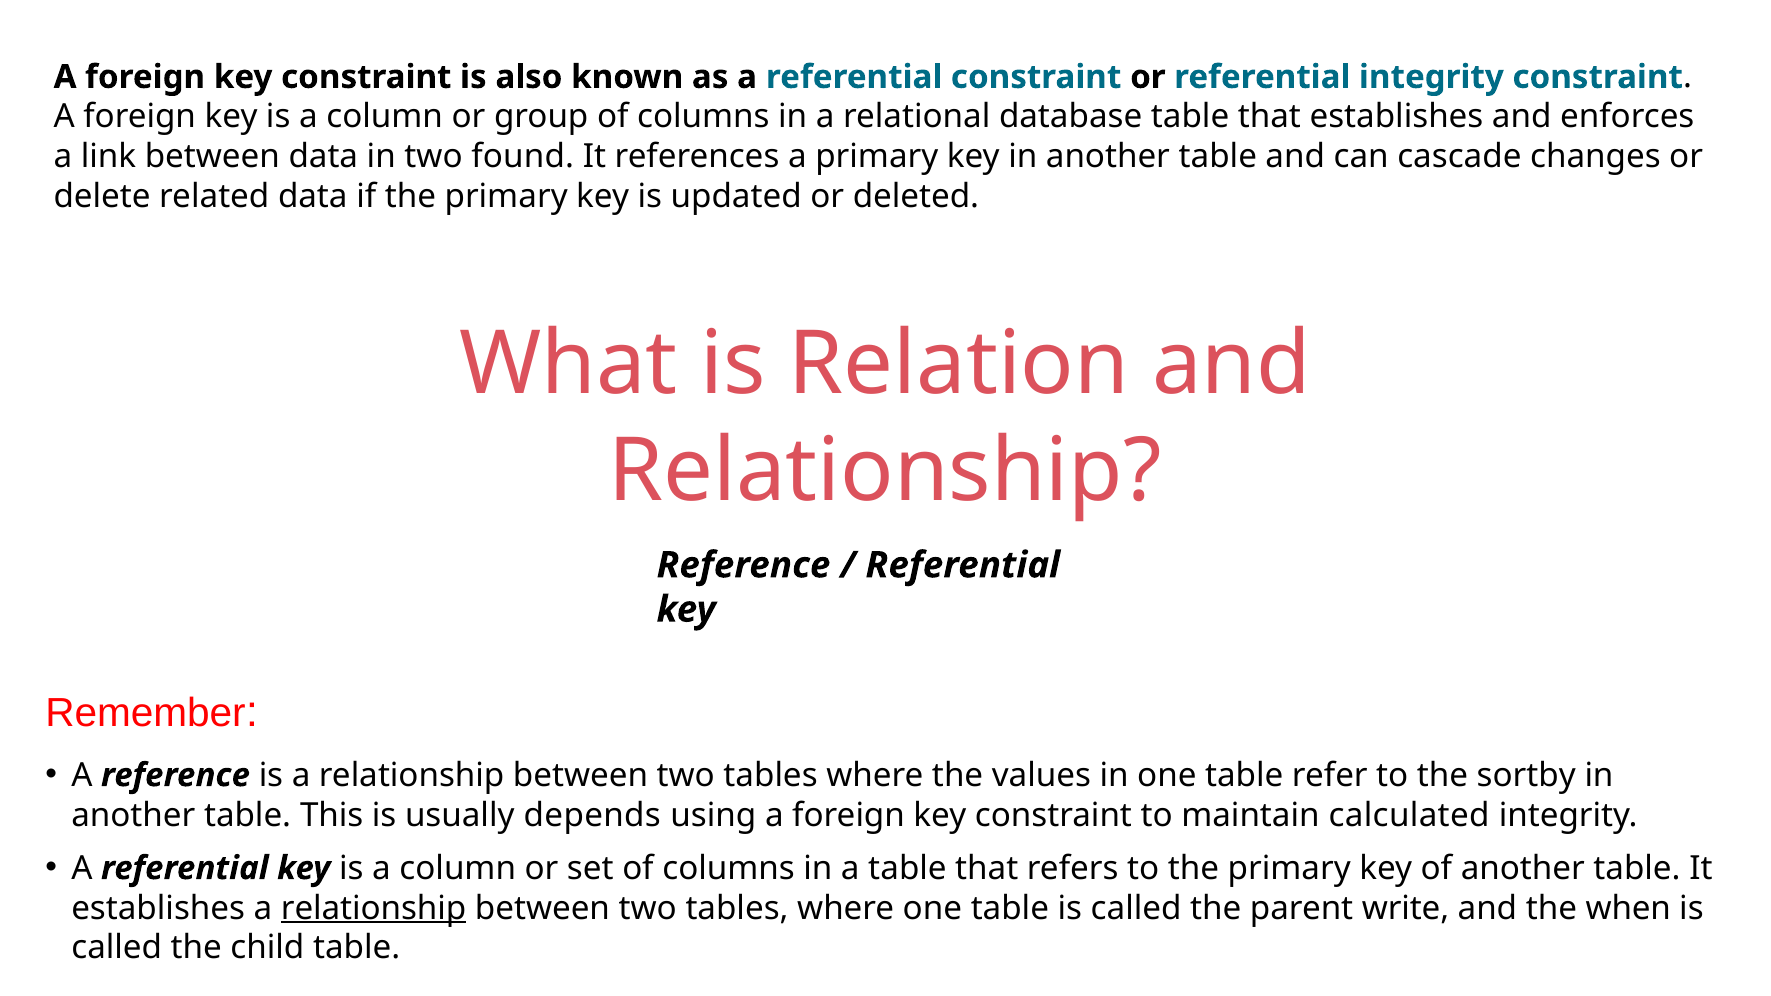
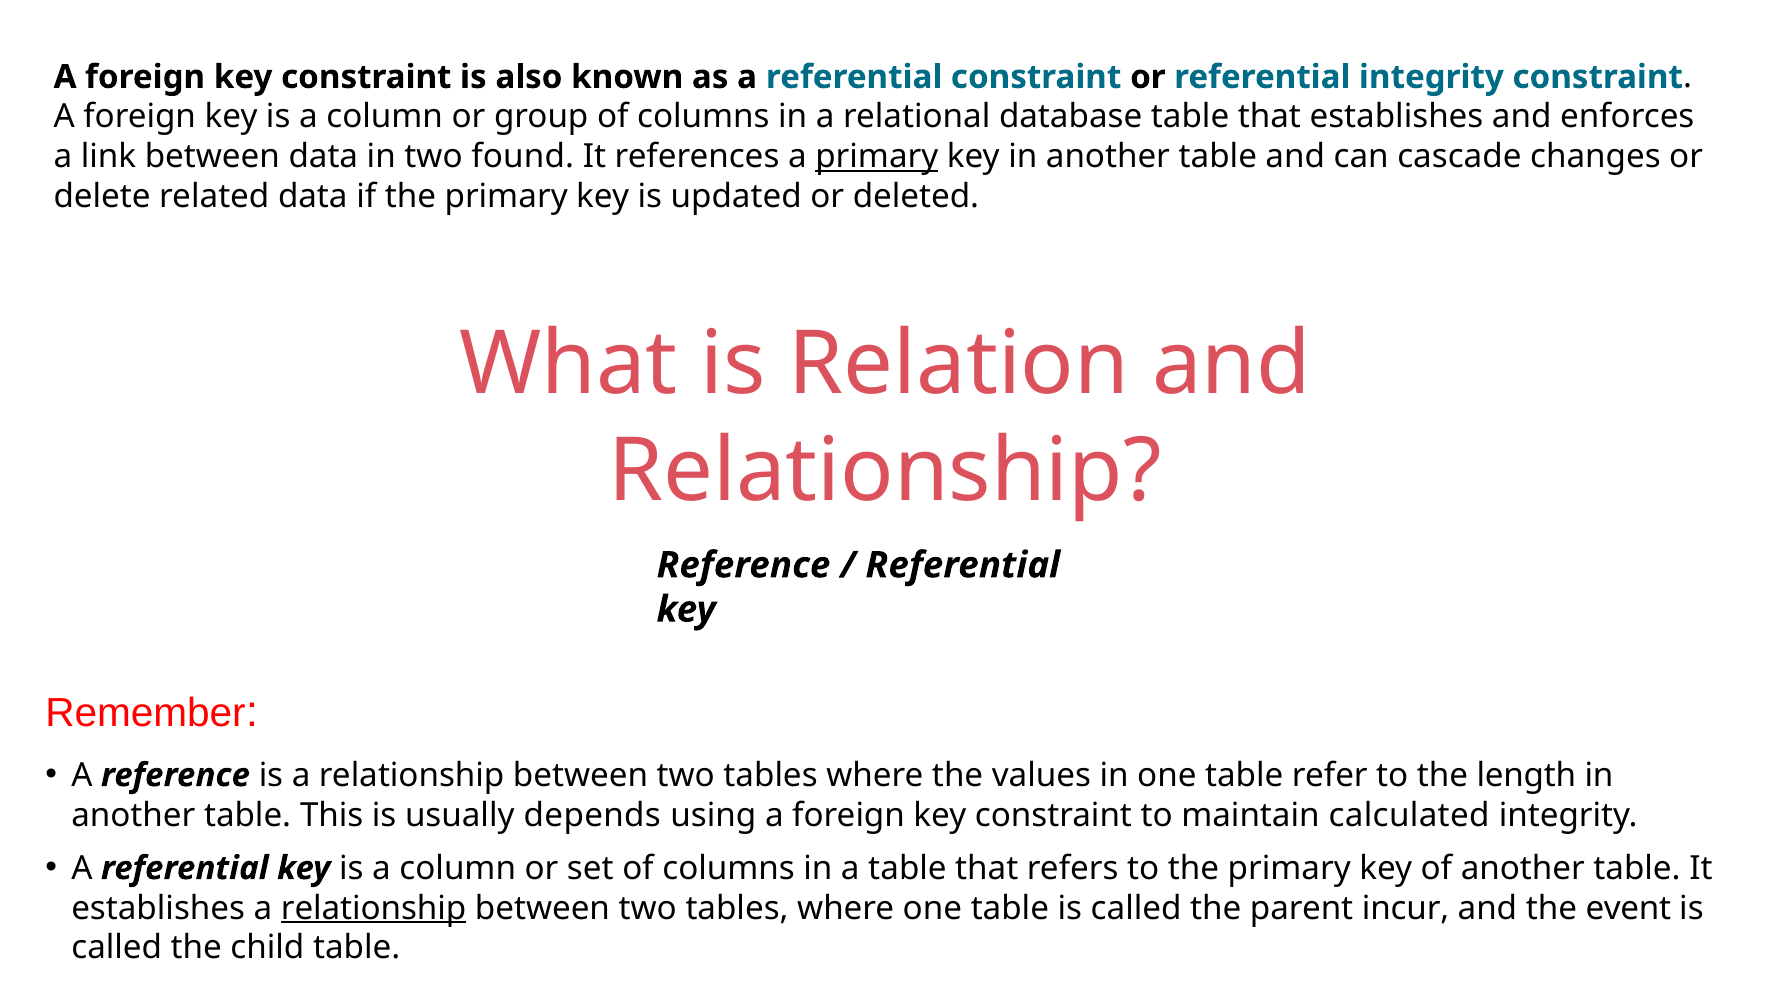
primary underline: none -> present (877, 157)
sortby: sortby -> length (1526, 775)
write: write -> incur (1406, 908)
when: when -> event (1628, 908)
